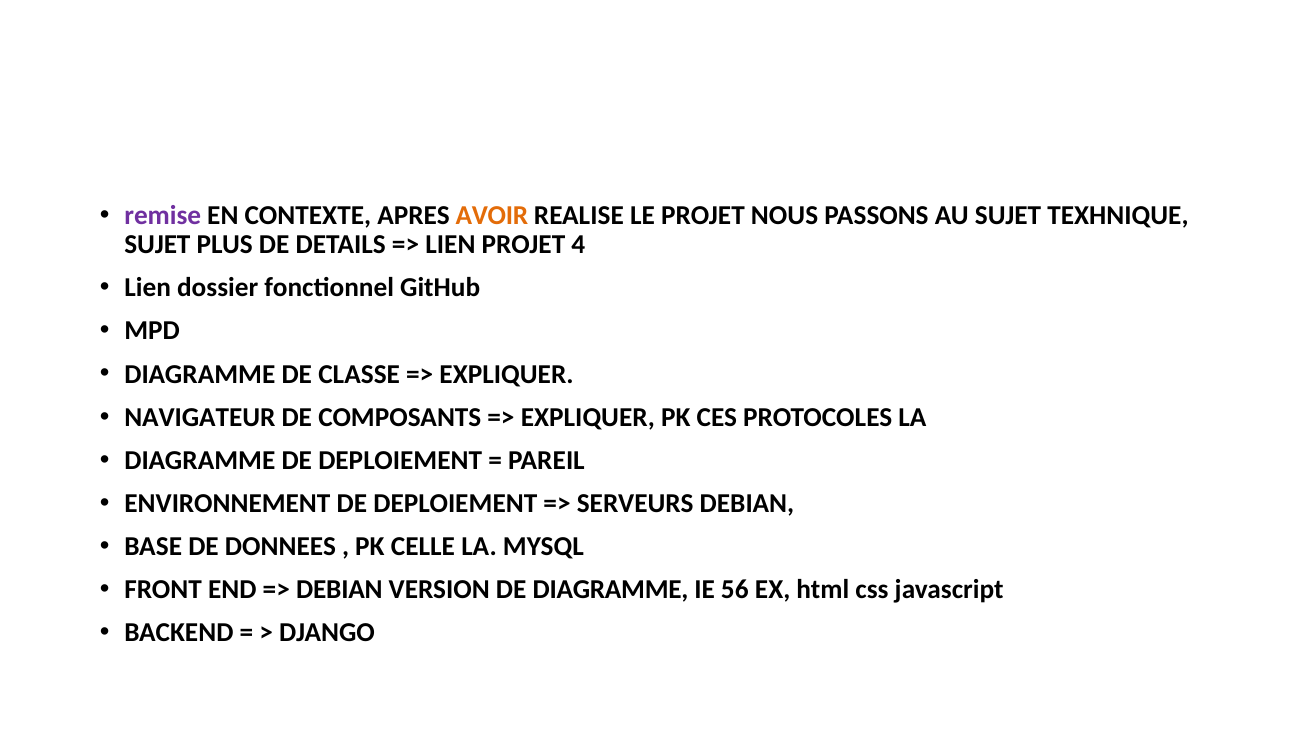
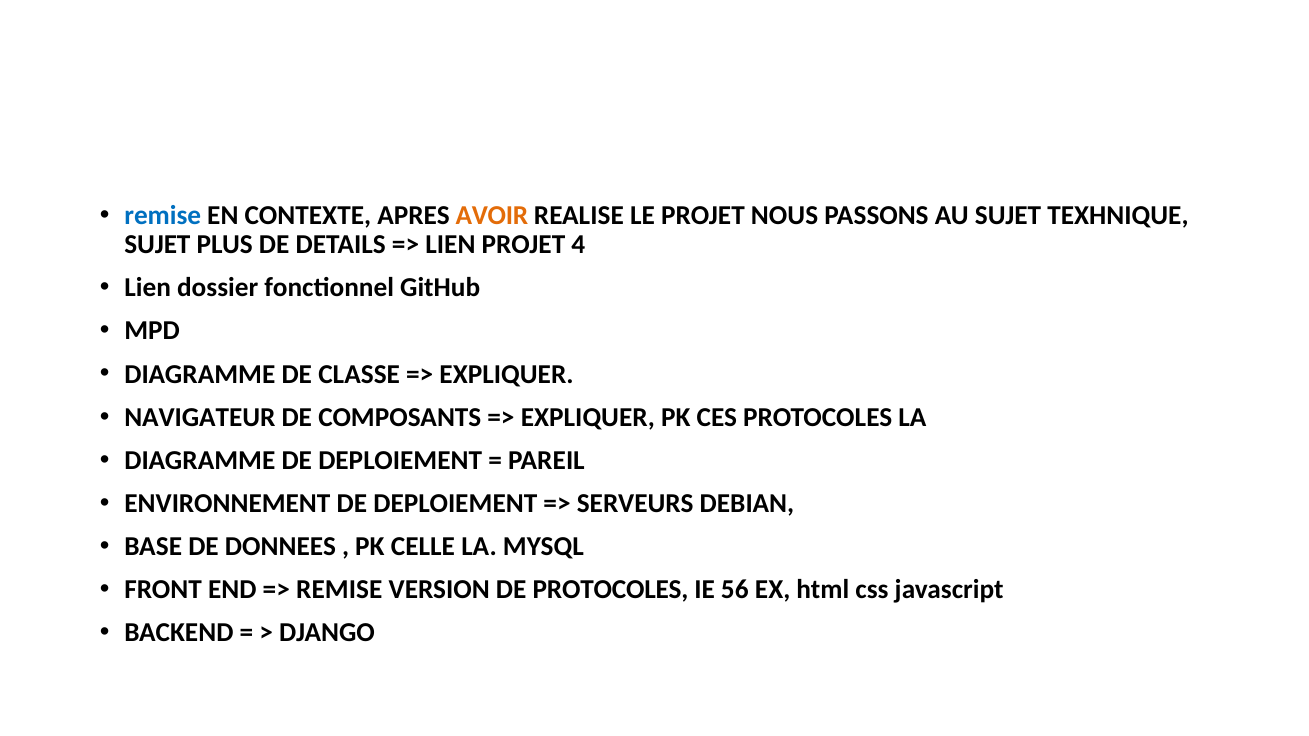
remise colour: purple -> blue (163, 215)
DEBIAN: DEBIAN -> REMISE (339, 590)
DE DIAGRAMME: DIAGRAMME -> PROTOCOLES (611, 590)
